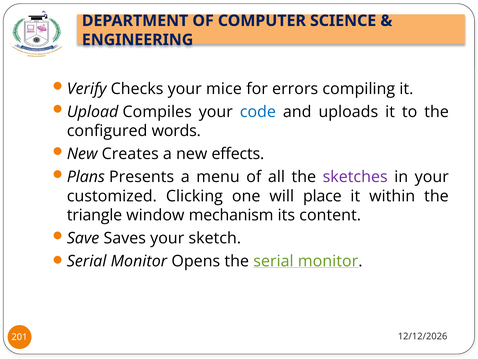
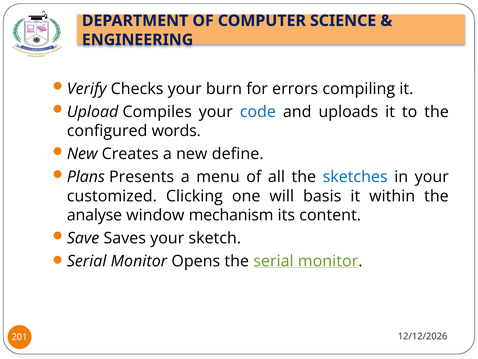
mice: mice -> burn (224, 89)
effects: effects -> define (238, 154)
sketches colour: purple -> blue (355, 177)
place: place -> basis (322, 196)
triangle: triangle -> analyse (94, 215)
